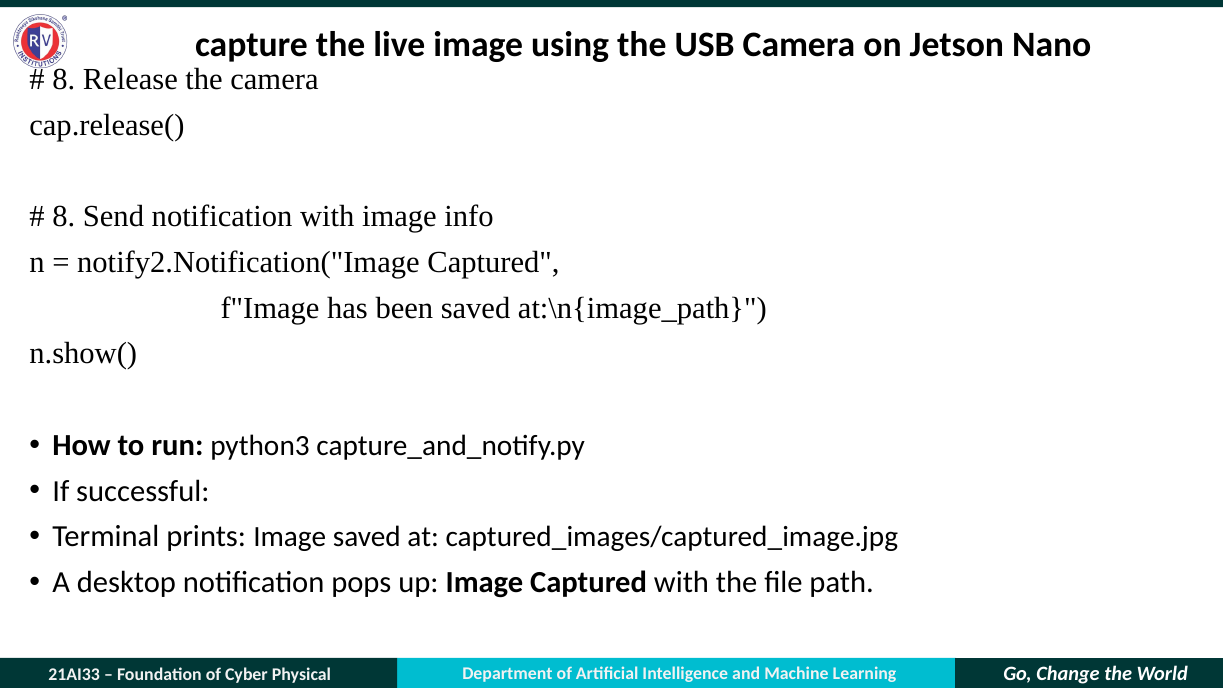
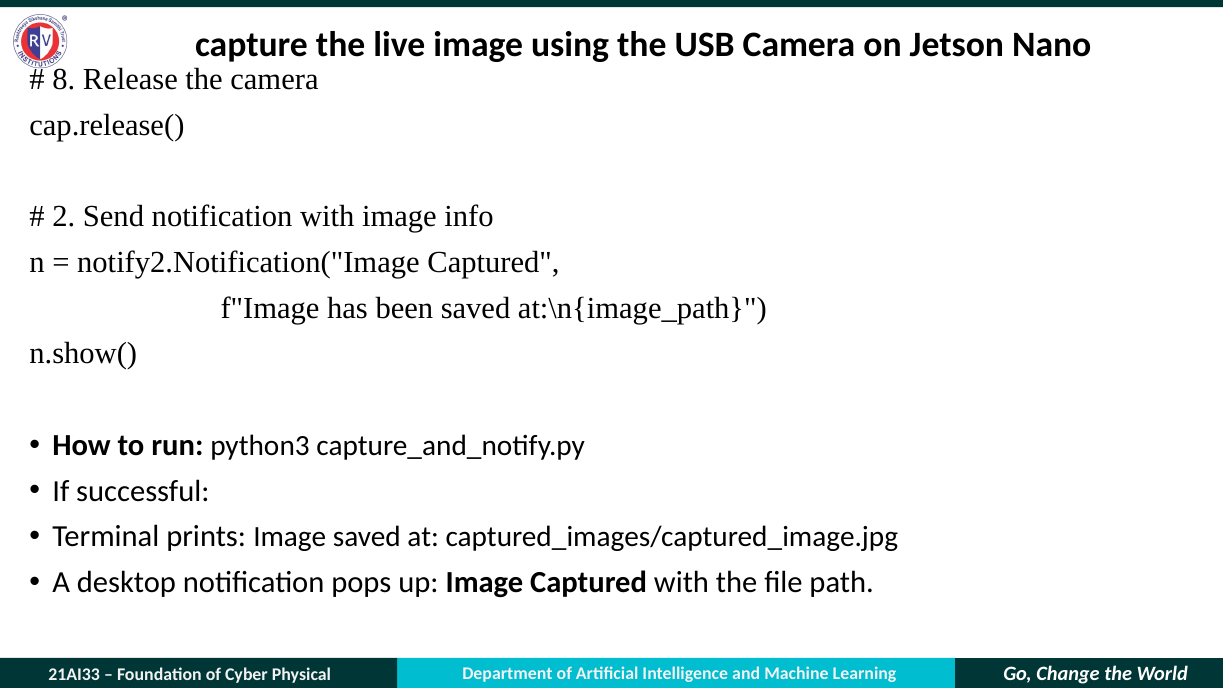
8: 8 -> 2 (64, 217)
